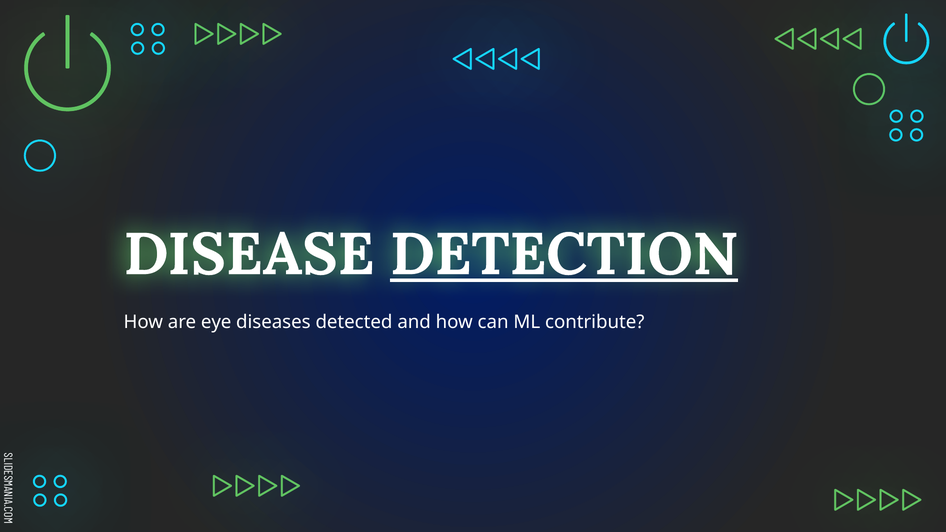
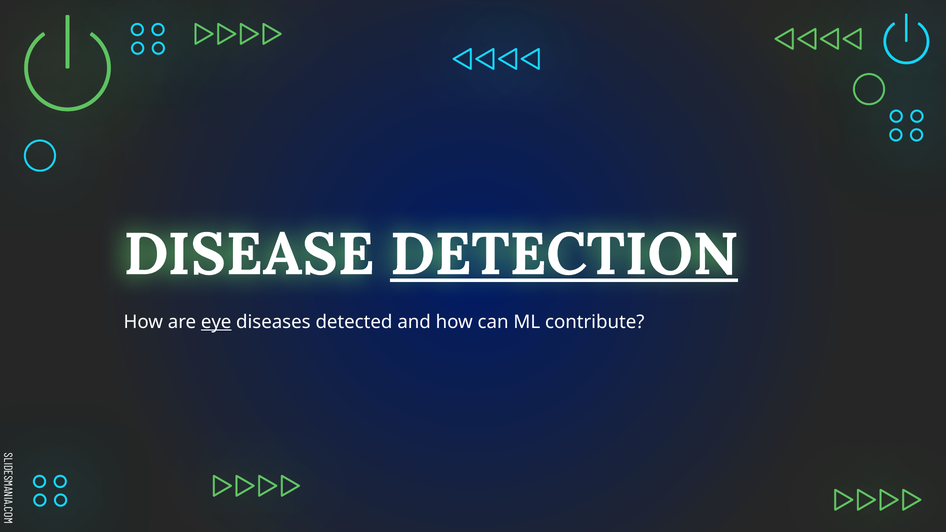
eye underline: none -> present (216, 322)
